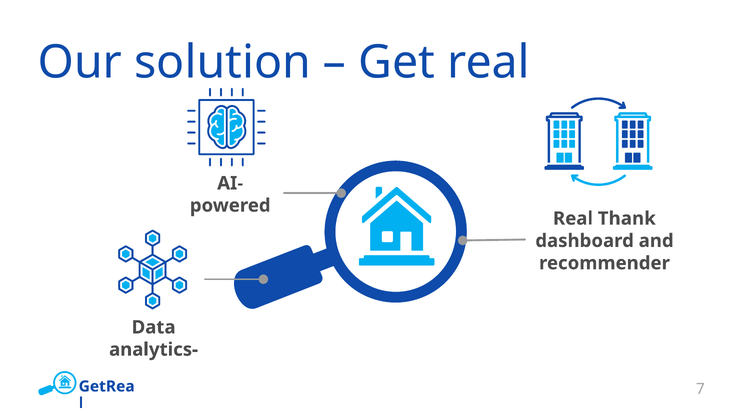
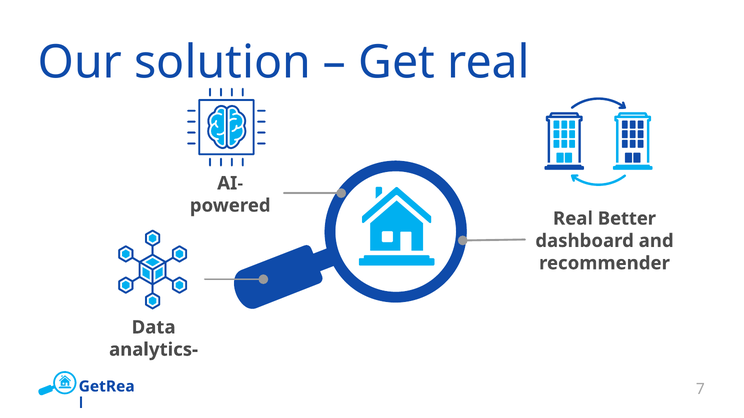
Thank: Thank -> Better (627, 219)
